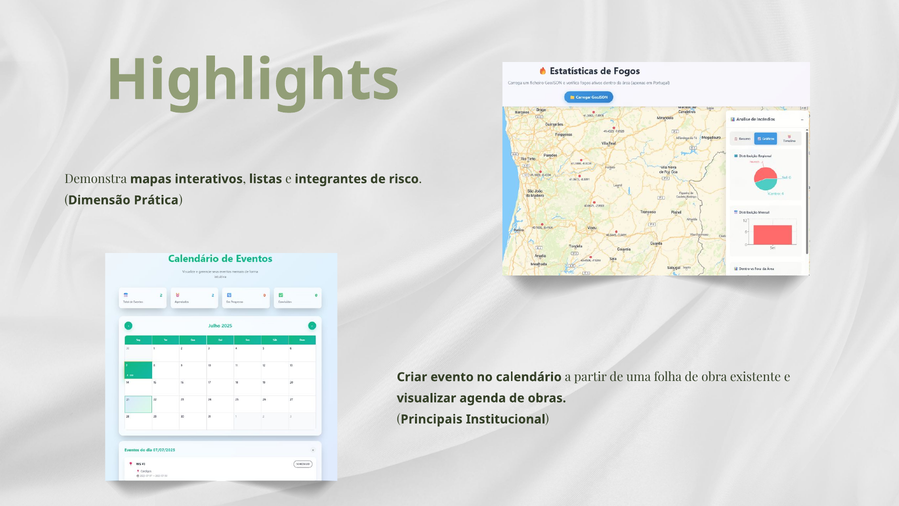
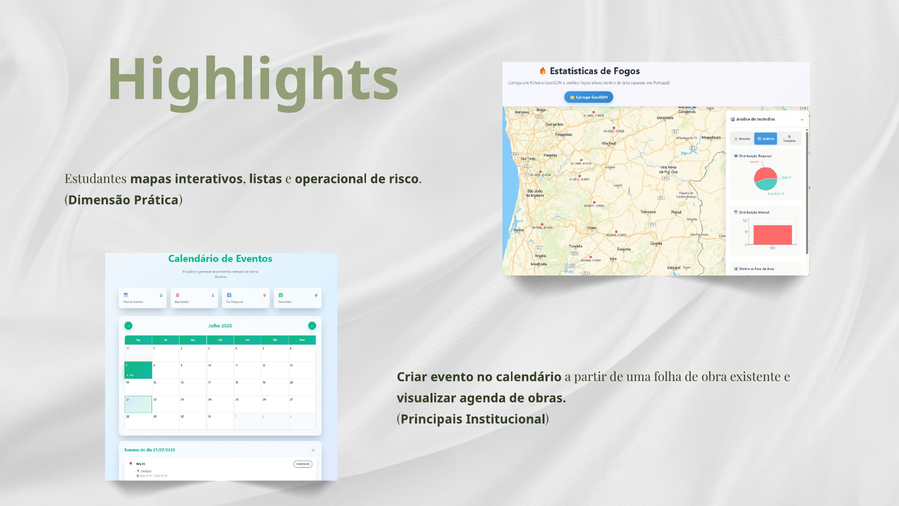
Demonstra: Demonstra -> Estudantes (96, 179)
integrantes: integrantes -> operacional (331, 179)
